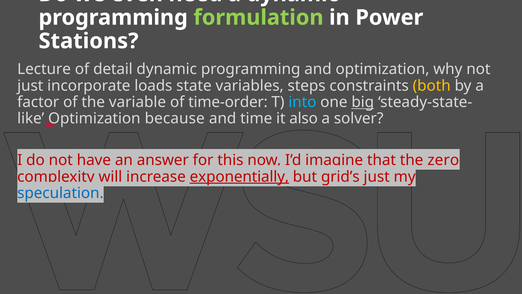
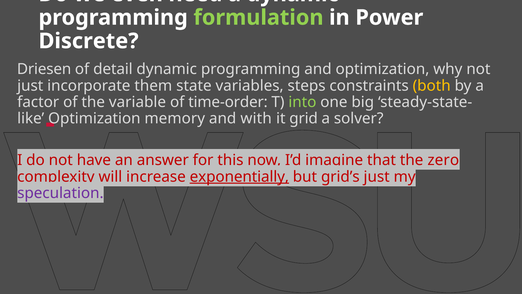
Stations: Stations -> Discrete (89, 41)
Lecture: Lecture -> Driesen (44, 69)
loads: loads -> them (153, 86)
into colour: light blue -> light green (302, 102)
big underline: present -> none (363, 102)
because: because -> memory (175, 118)
time: time -> with (256, 118)
also: also -> grid (304, 118)
speculation colour: blue -> purple (60, 193)
